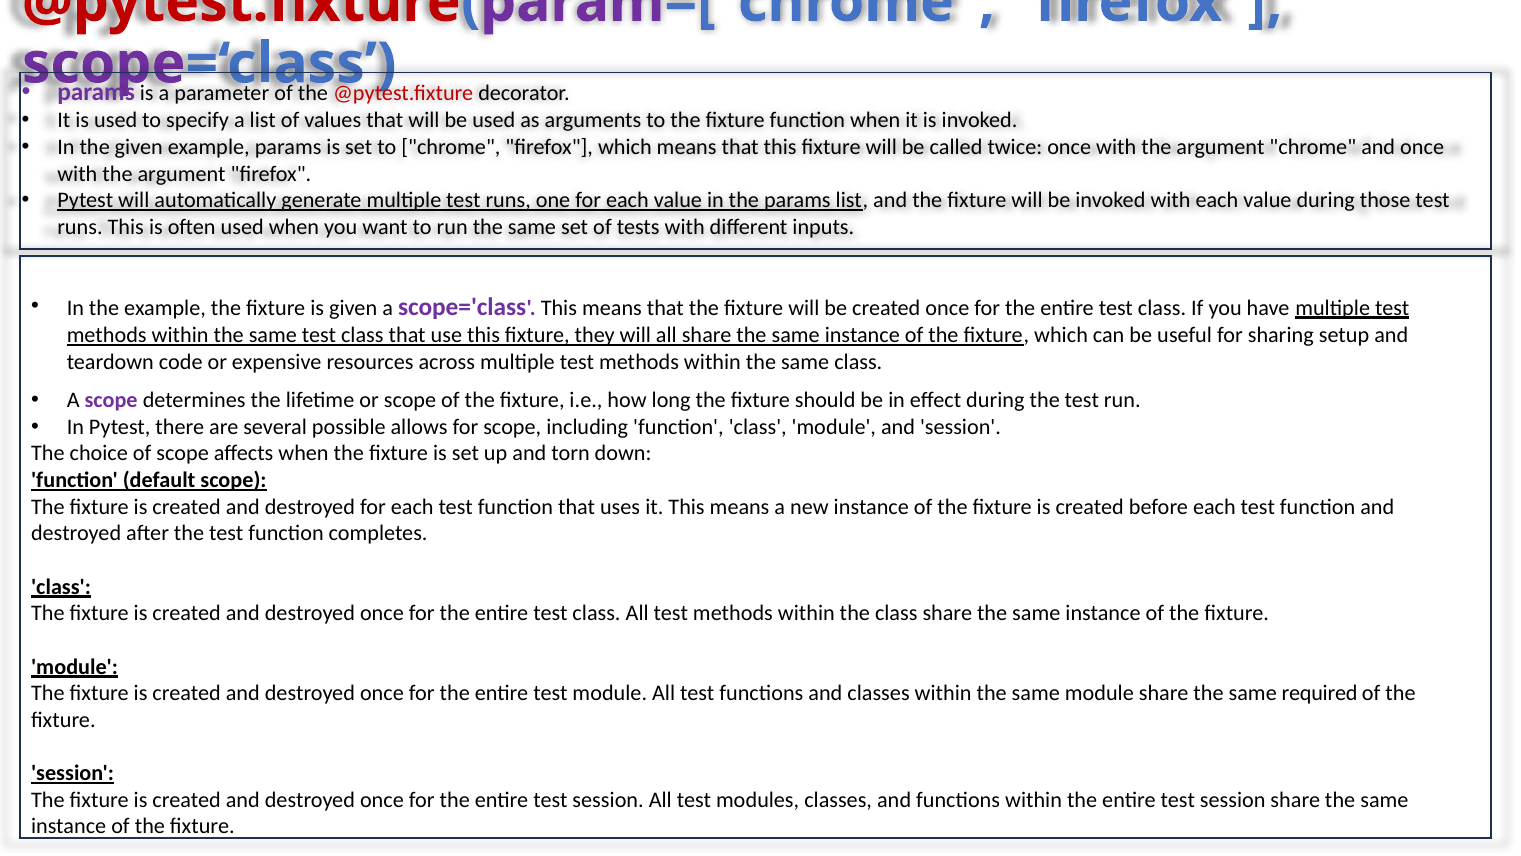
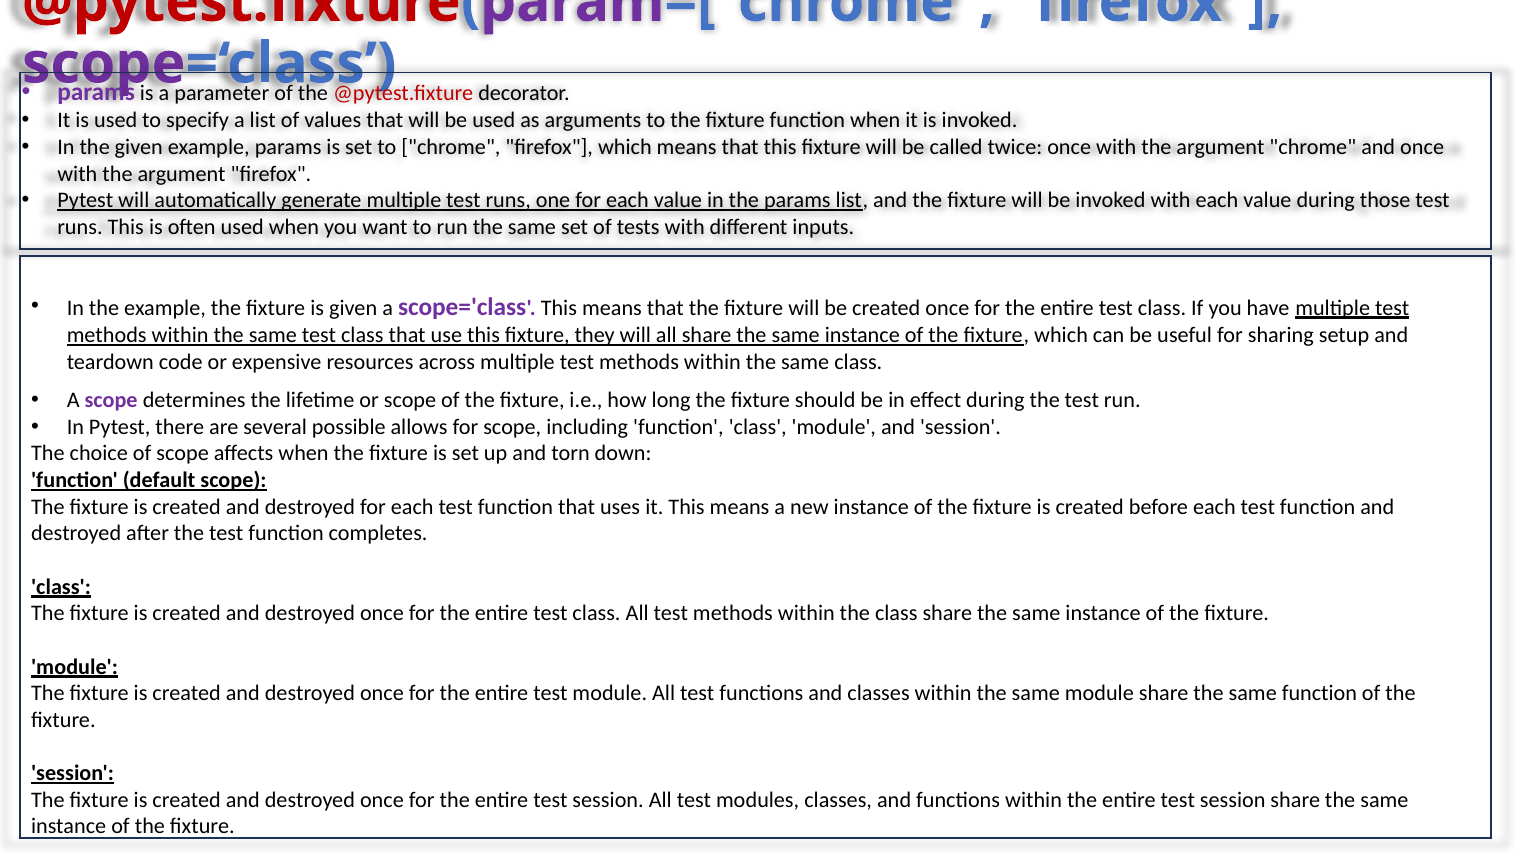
same required: required -> function (1319, 693)
